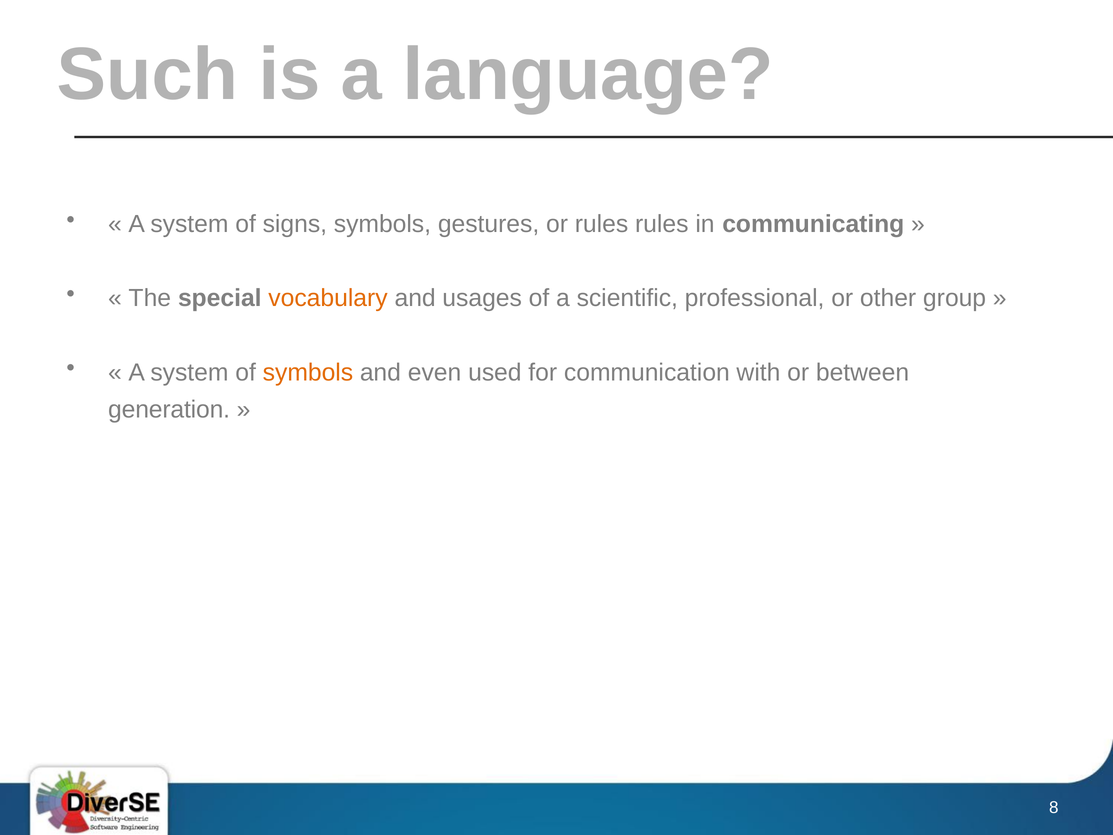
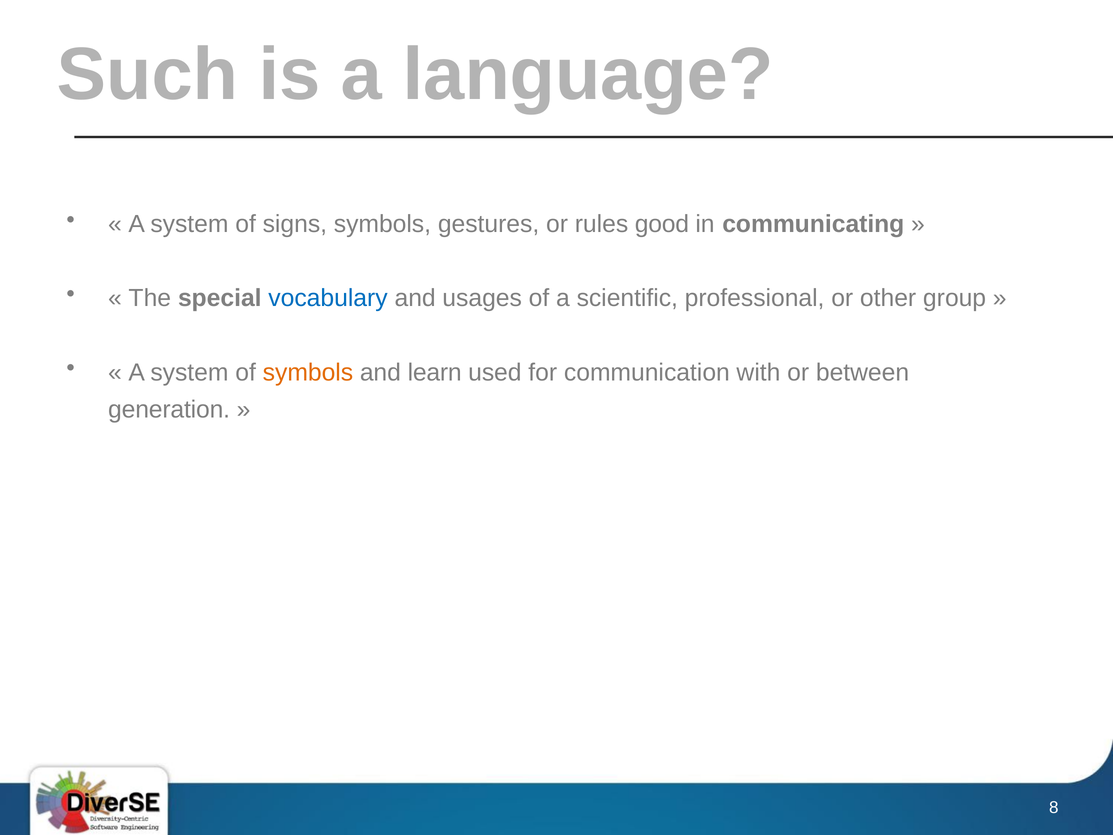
rules rules: rules -> good (662, 224)
vocabulary colour: orange -> blue (328, 298)
even: even -> learn (435, 372)
